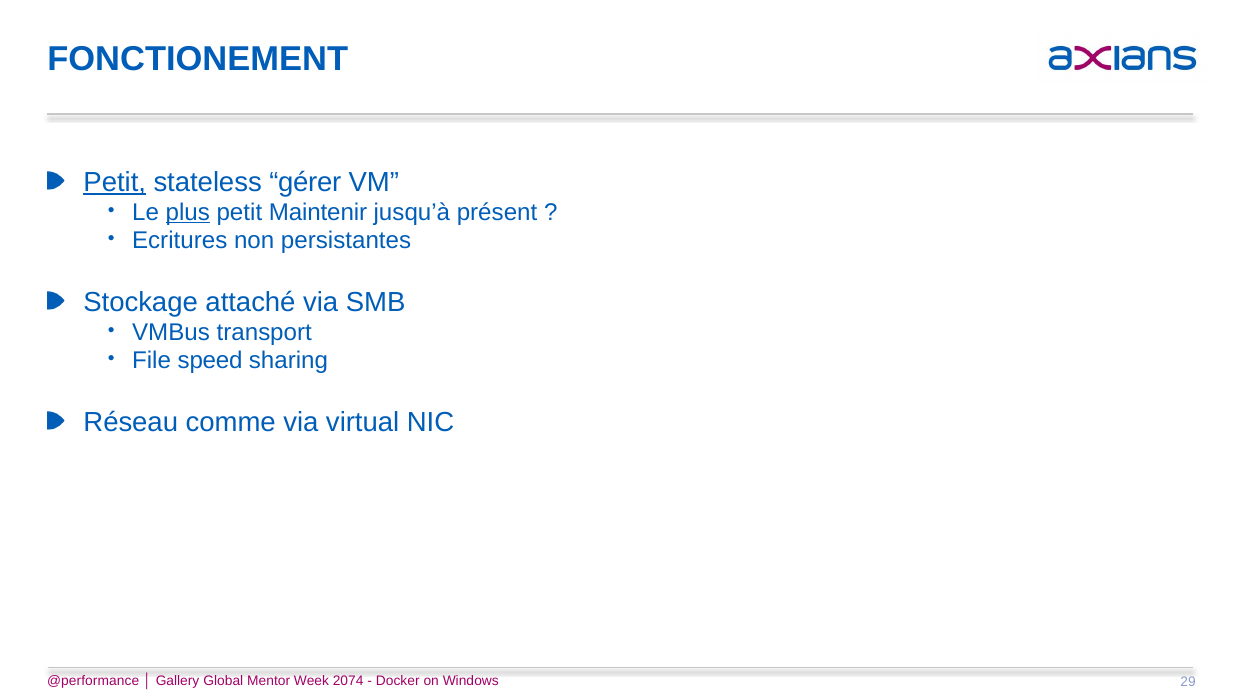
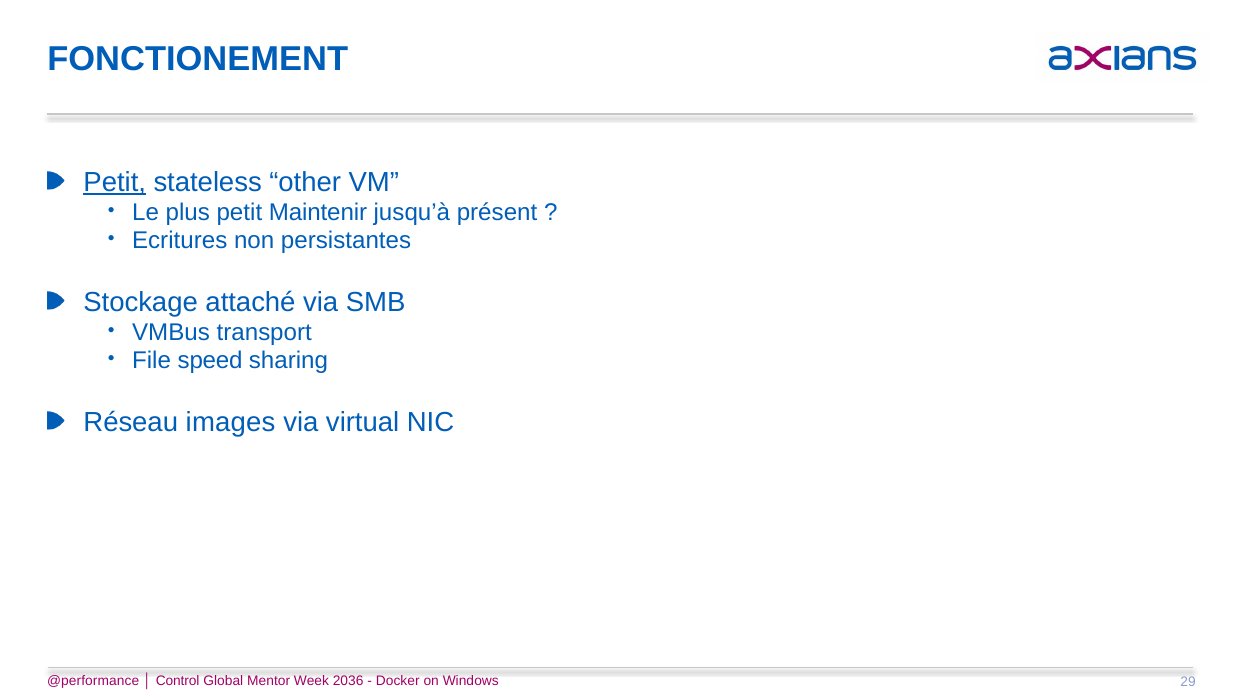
gérer: gérer -> other (305, 182)
plus underline: present -> none (188, 212)
comme: comme -> images (231, 422)
Gallery: Gallery -> Control (178, 681)
2074: 2074 -> 2036 (348, 681)
